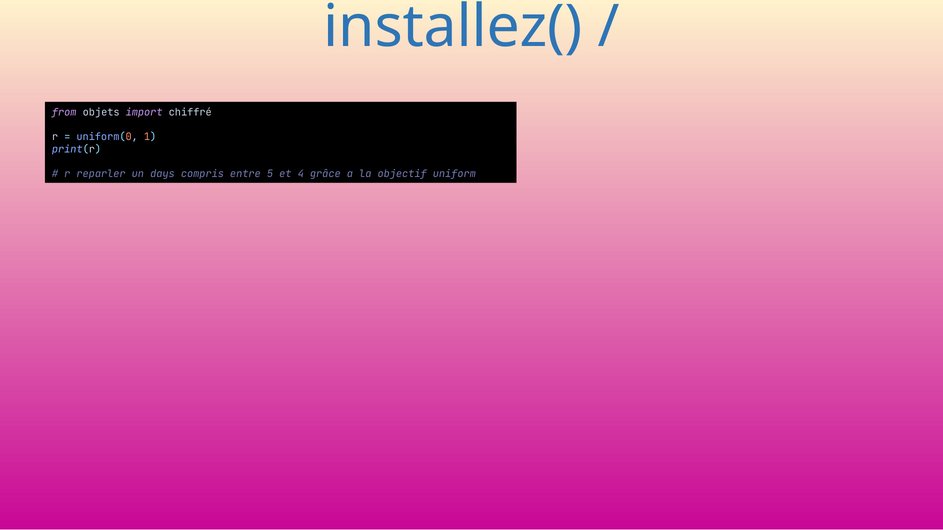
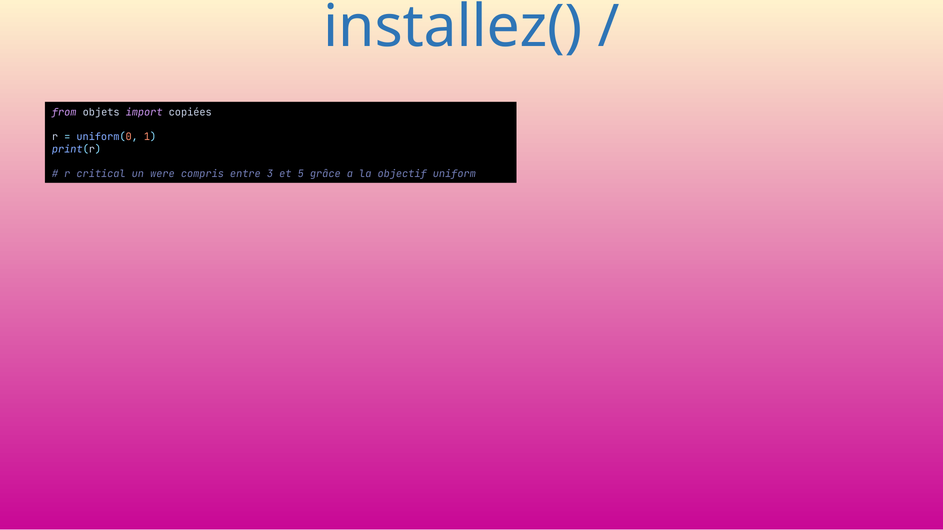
chiffré: chiffré -> copiées (190, 112)
reparler: reparler -> critical (101, 174)
days: days -> were (162, 174)
5: 5 -> 3 (270, 174)
4: 4 -> 5 (301, 174)
